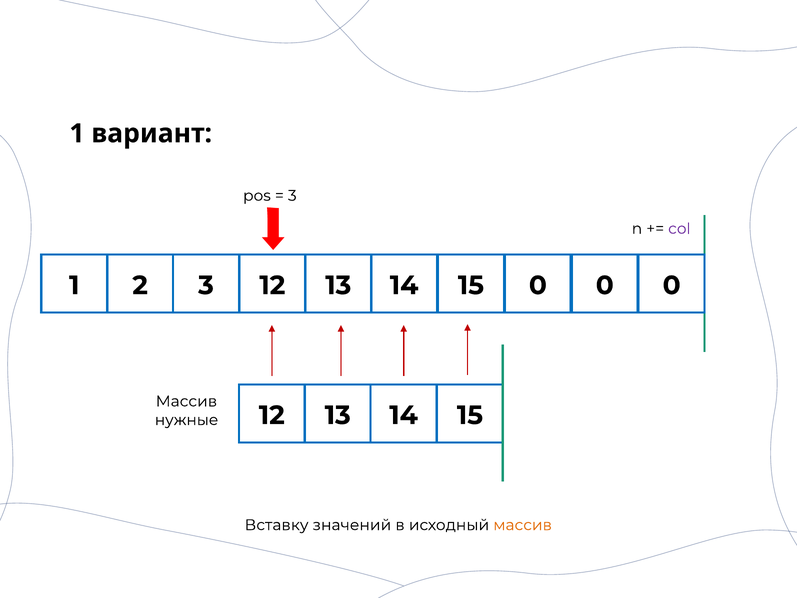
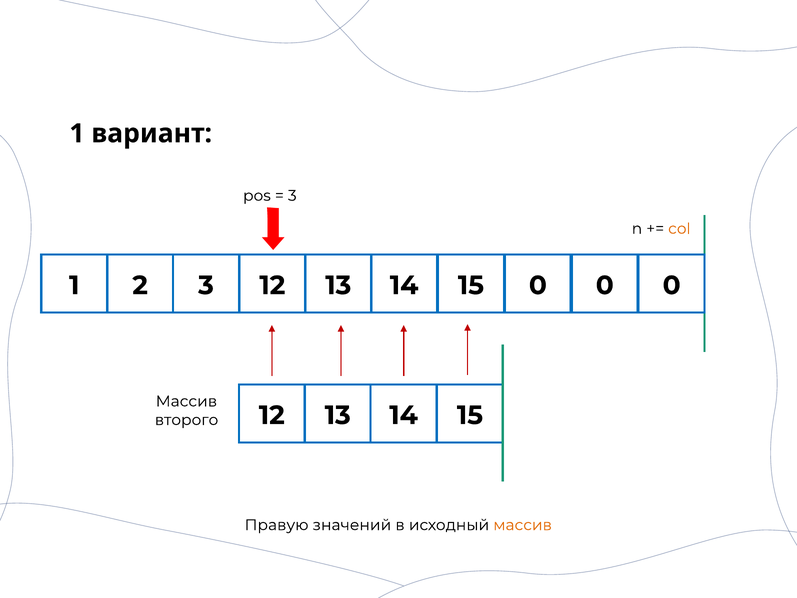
col colour: purple -> orange (679, 229)
нужные: нужные -> второго (187, 420)
Вставку: Вставку -> Правую (277, 525)
